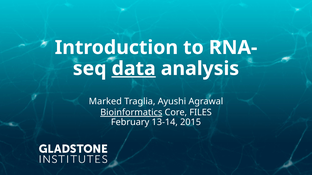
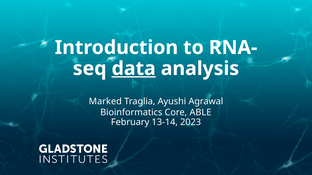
Bioinformatics underline: present -> none (131, 113)
FILES: FILES -> ABLE (200, 113)
2015: 2015 -> 2023 (191, 122)
